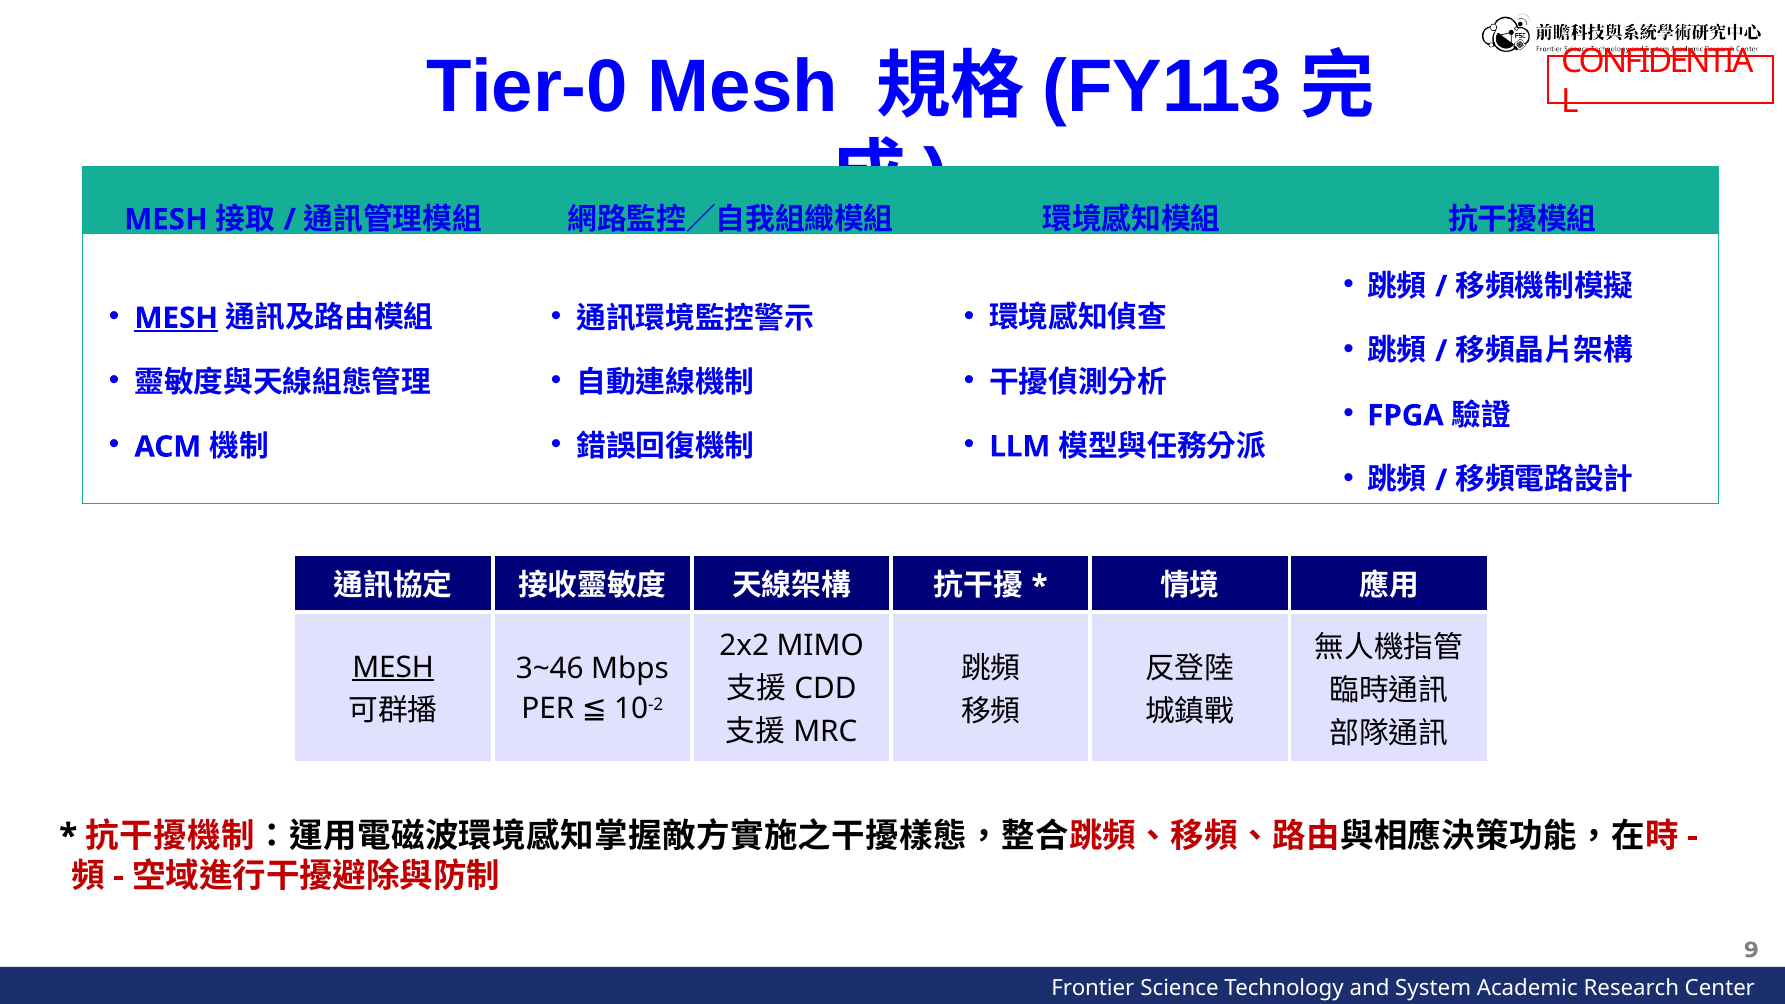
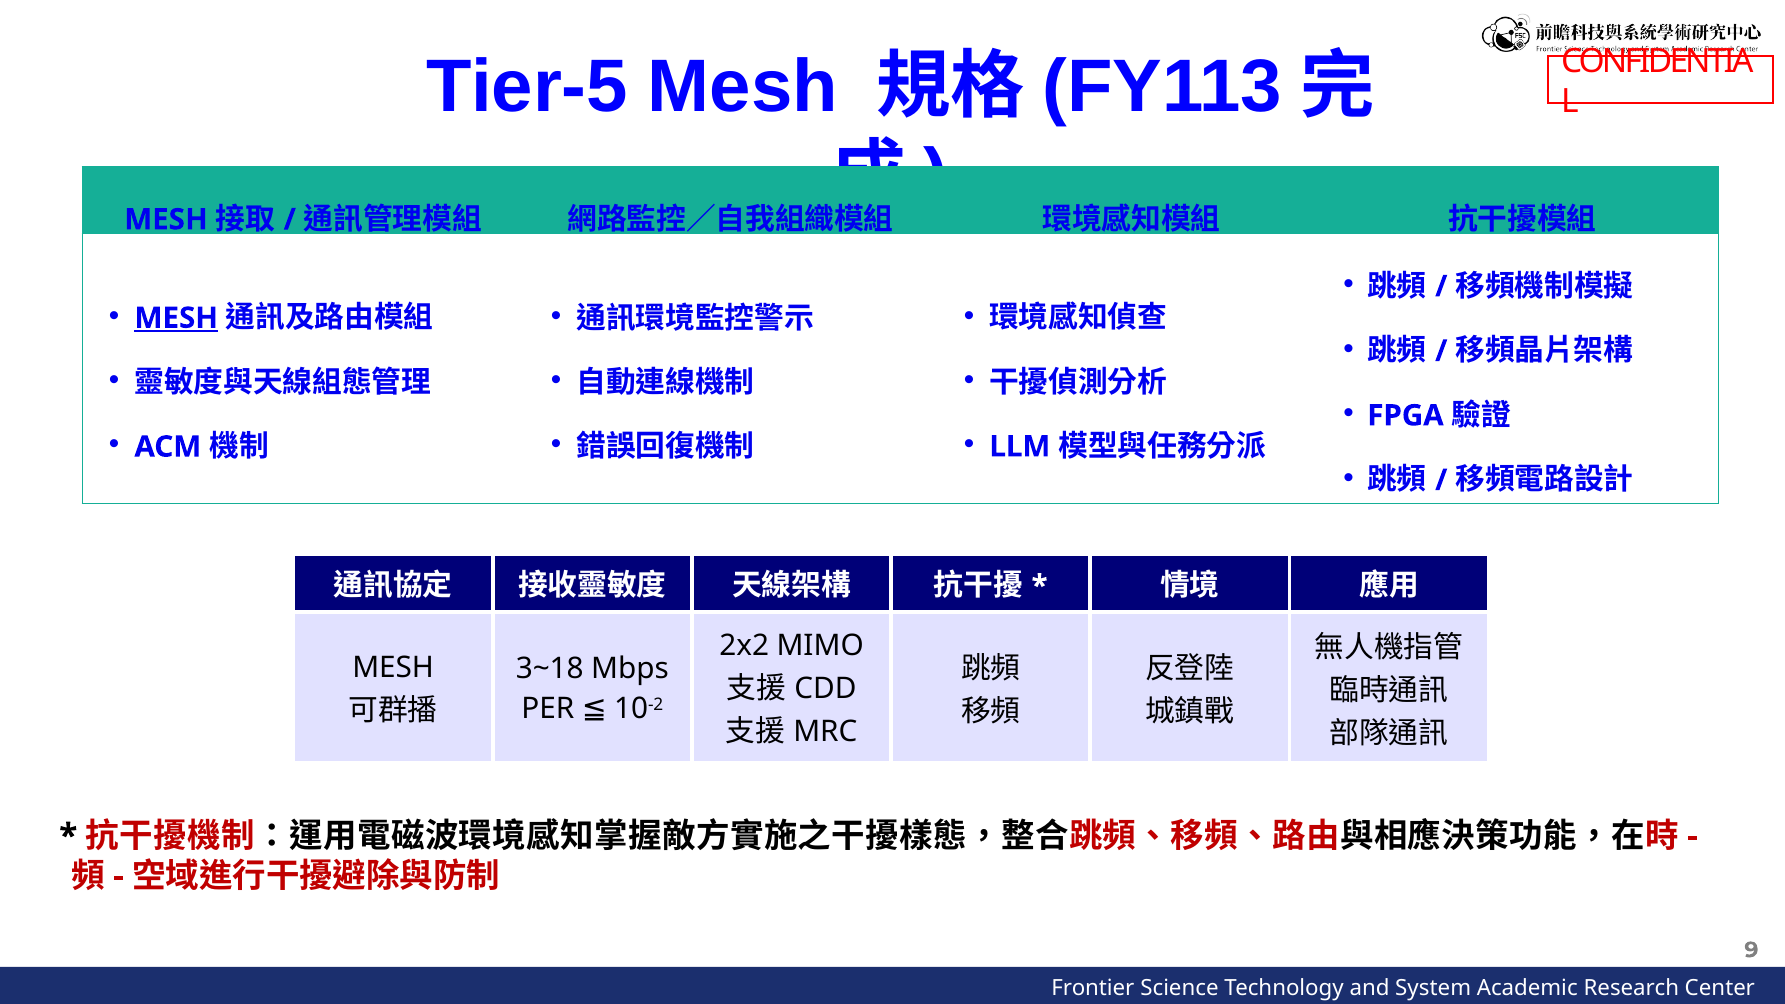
Tier-0: Tier-0 -> Tier-5 (527, 87)
MESH underline: present -> none (393, 668)
3~46: 3~46 -> 3~18 (550, 669)
